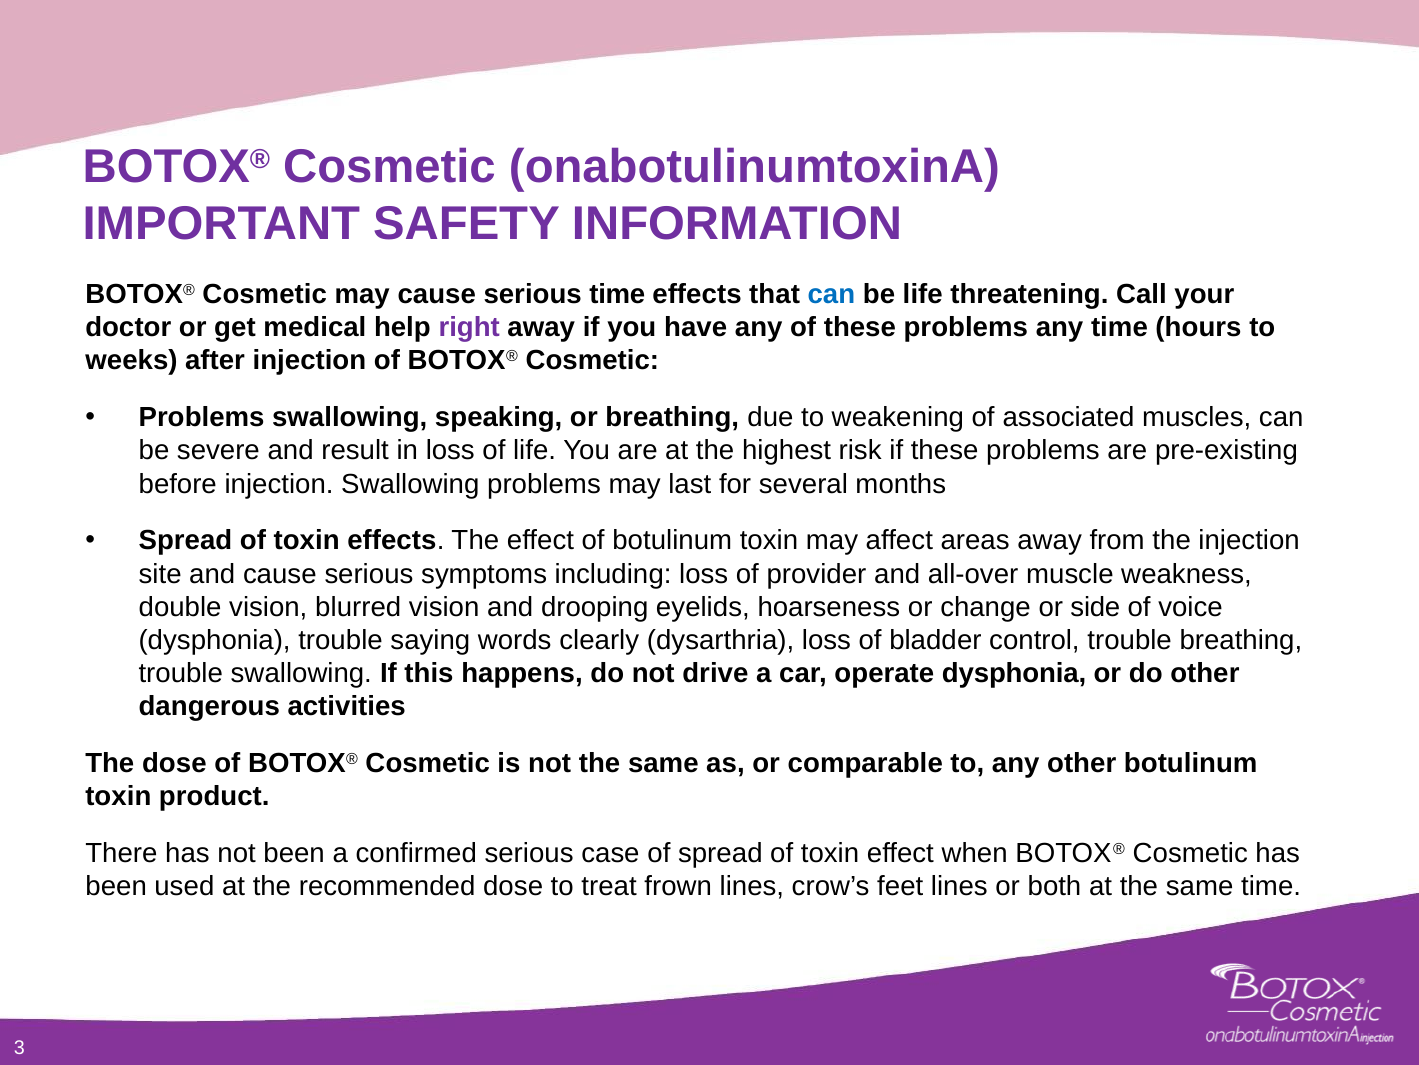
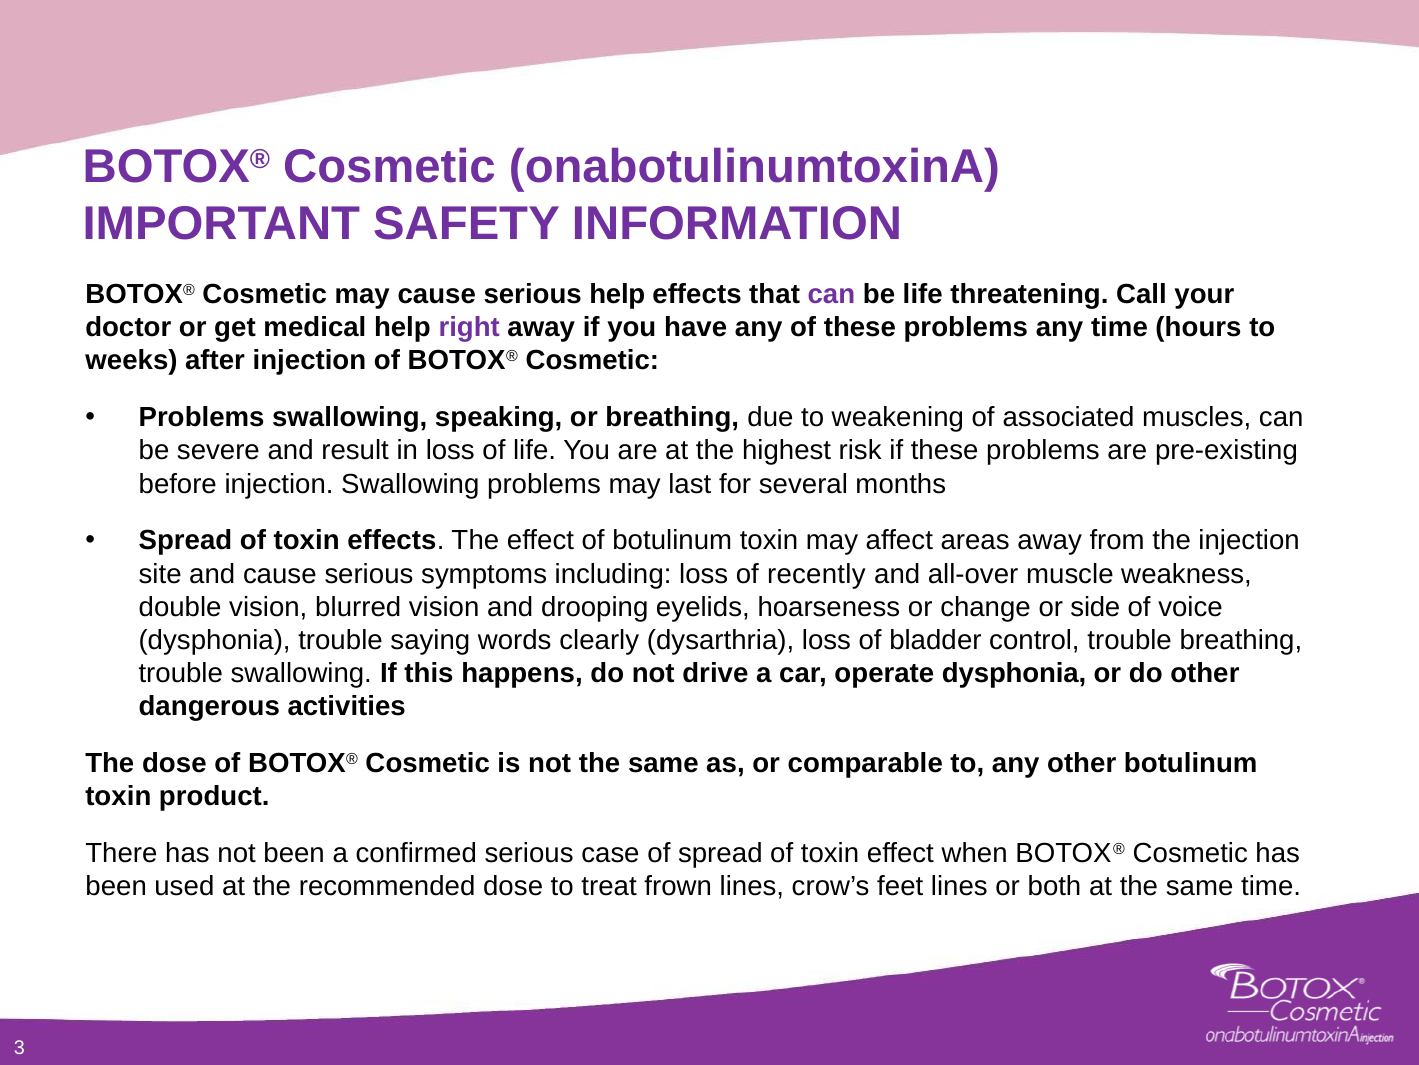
serious time: time -> help (617, 294)
can colour: blue -> purple (831, 294)
provider: provider -> recently (816, 574)
